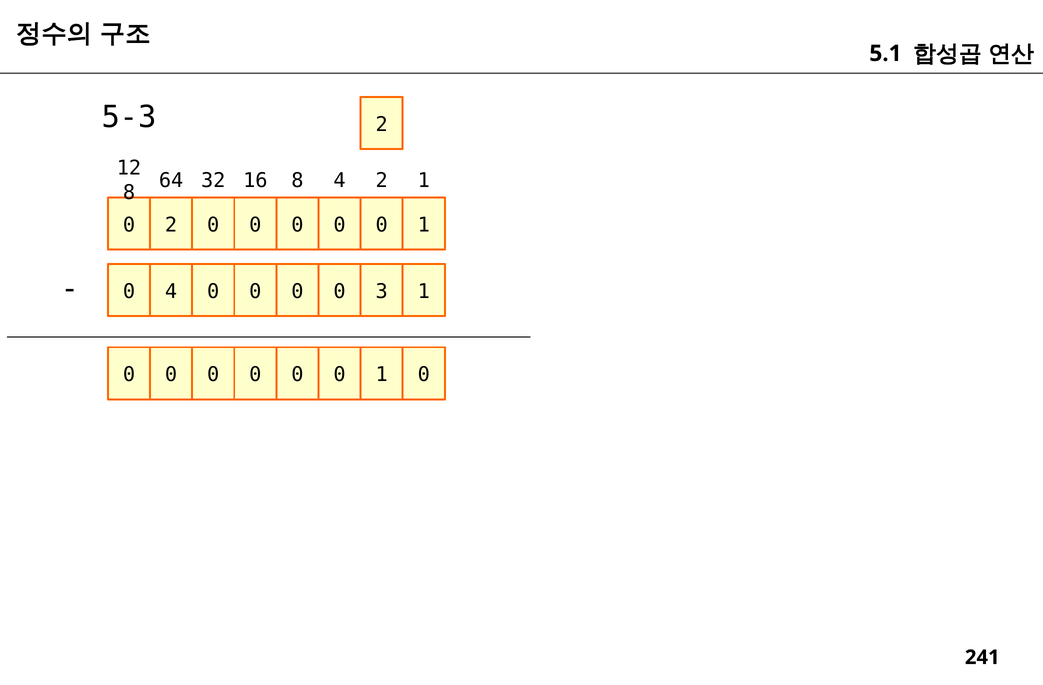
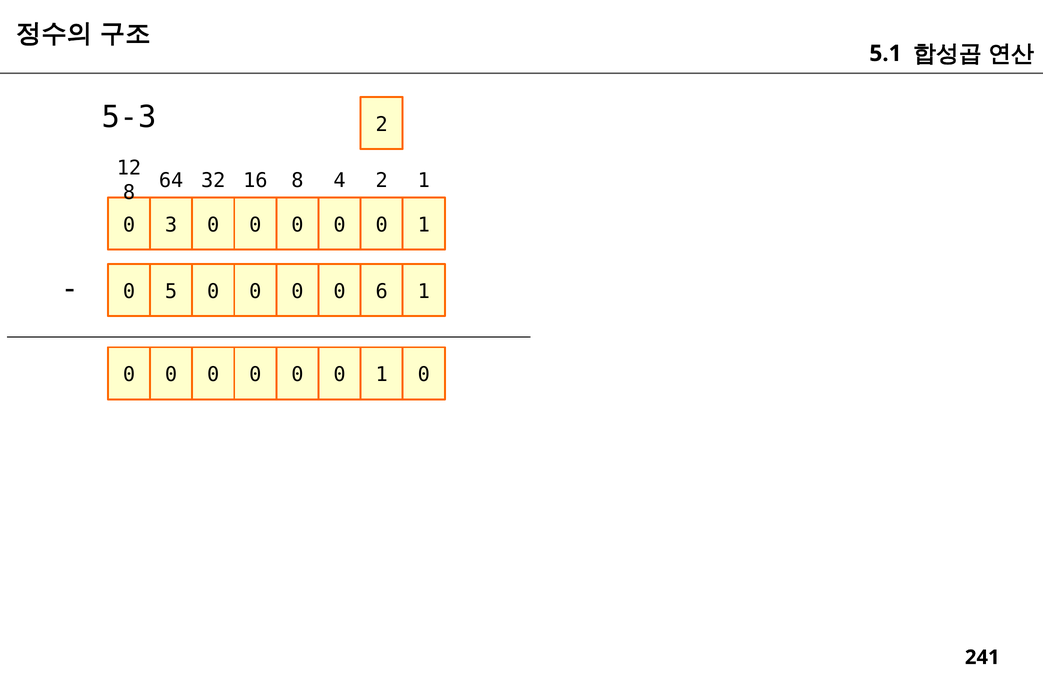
2: 2 -> 3 (171, 225)
0 4: 4 -> 5 (171, 291)
3: 3 -> 6 (382, 291)
